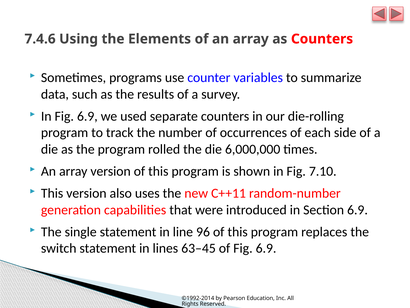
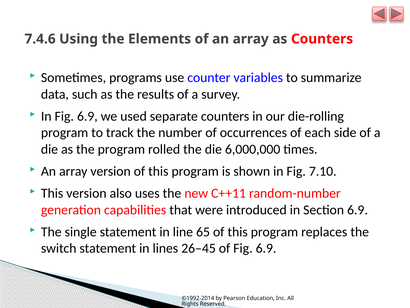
96: 96 -> 65 (203, 232)
63–45: 63–45 -> 26–45 (199, 248)
